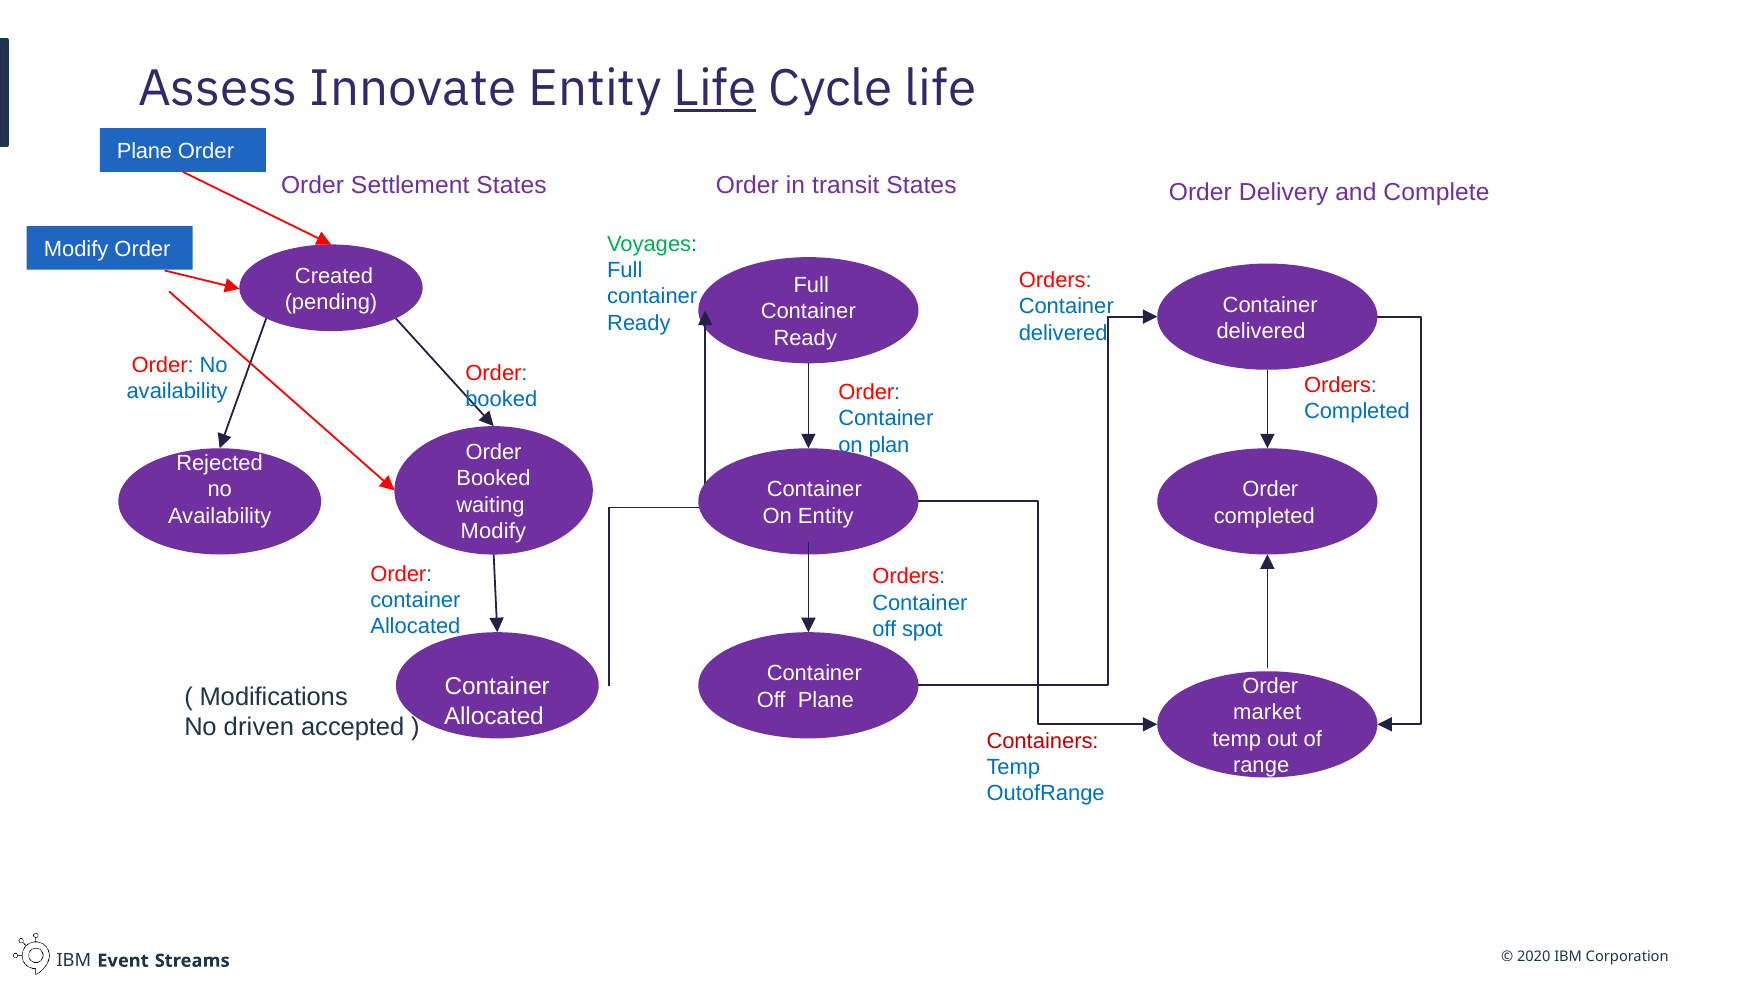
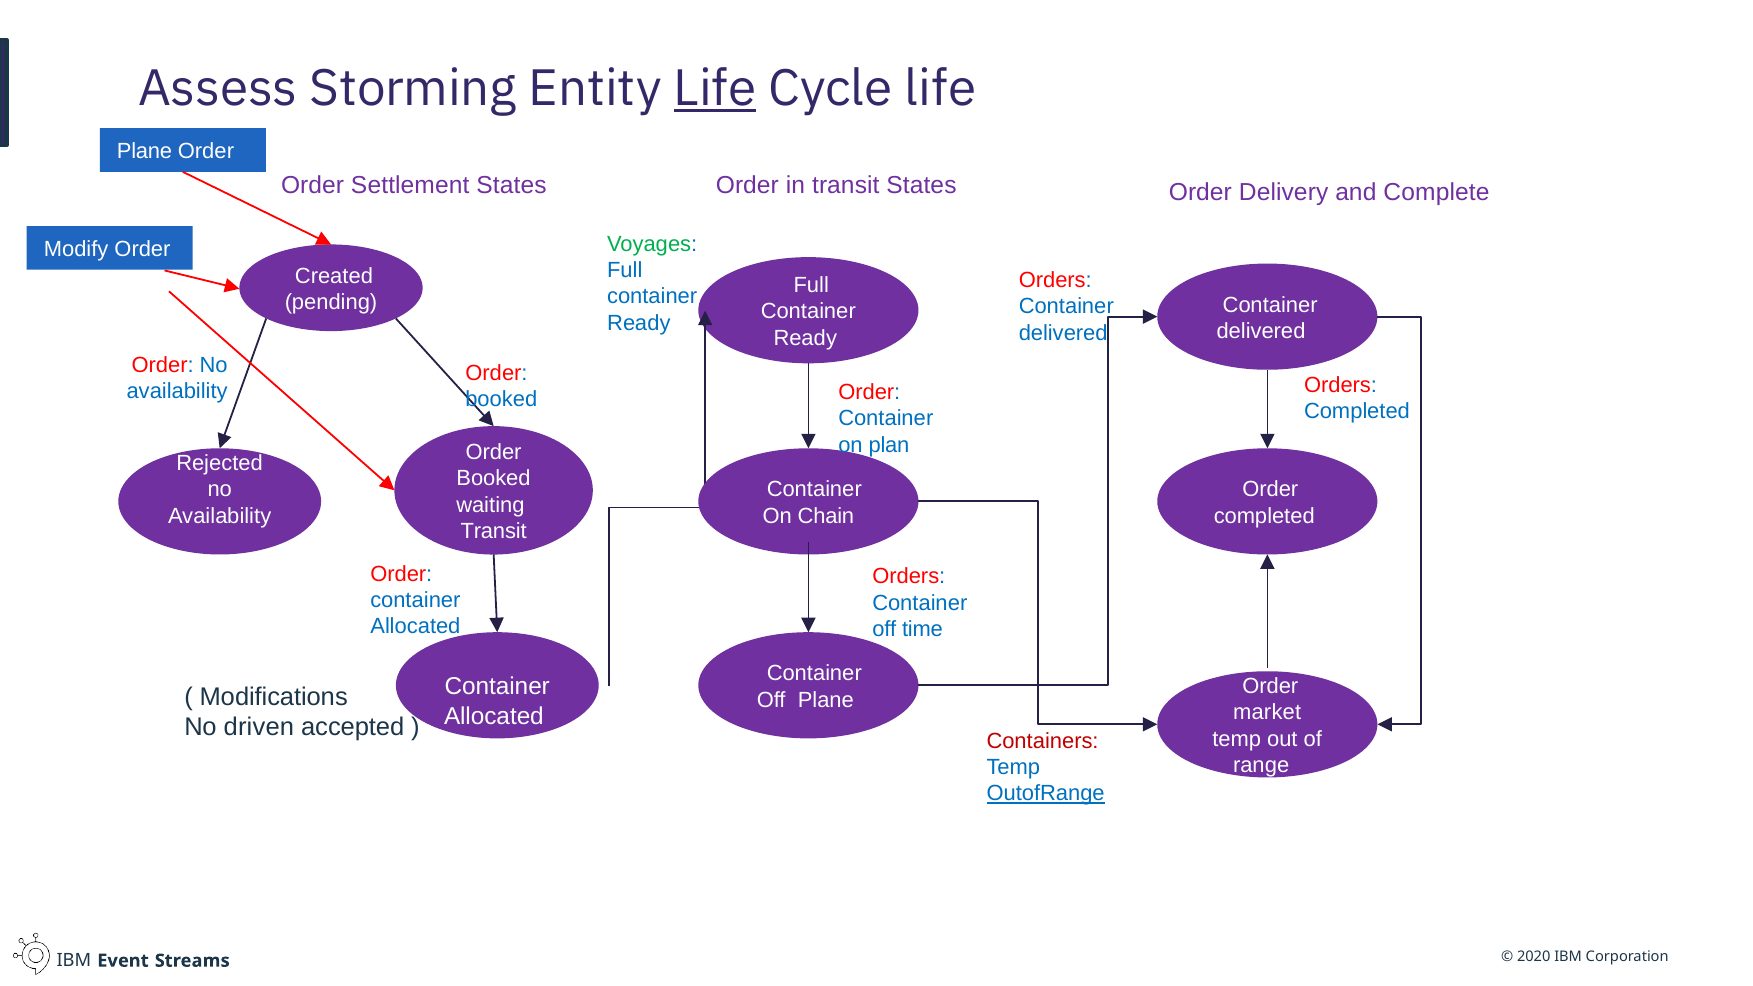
Innovate: Innovate -> Storming (413, 89)
On Entity: Entity -> Chain (826, 516)
Modify: Modify -> Transit (494, 531)
spot: spot -> time (922, 629)
OutofRange underline: none -> present (1046, 794)
